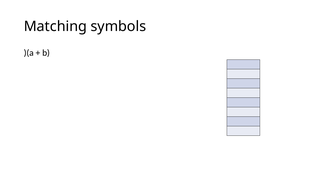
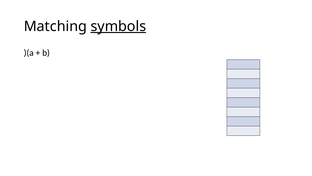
symbols underline: none -> present (118, 26)
